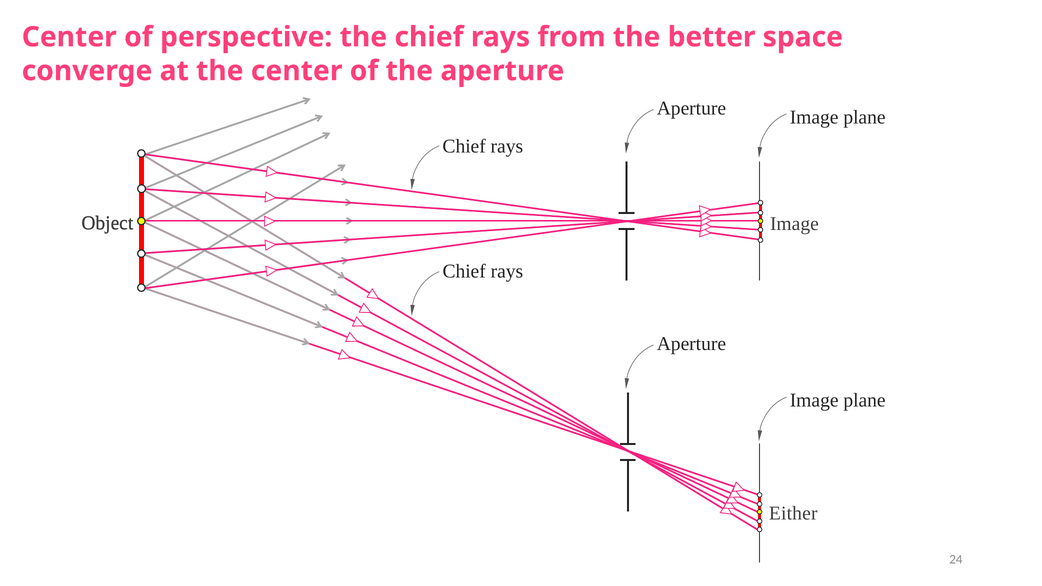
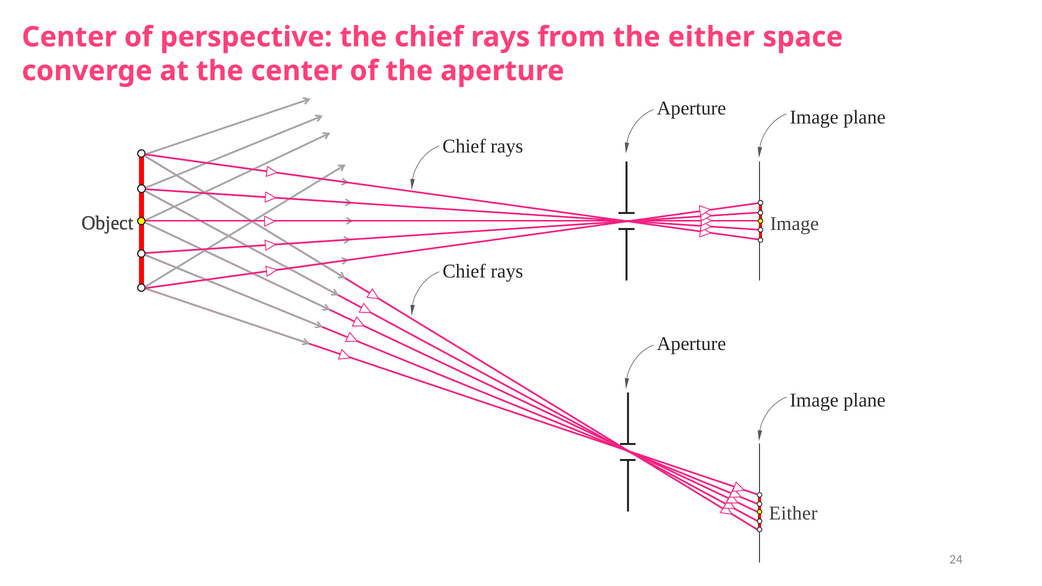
the better: better -> either (711, 37)
